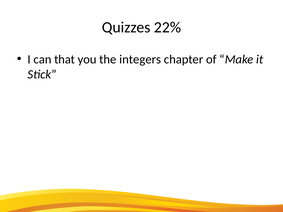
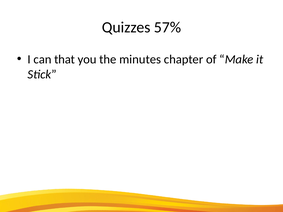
22%: 22% -> 57% (167, 27)
integers: integers -> minutes (140, 59)
